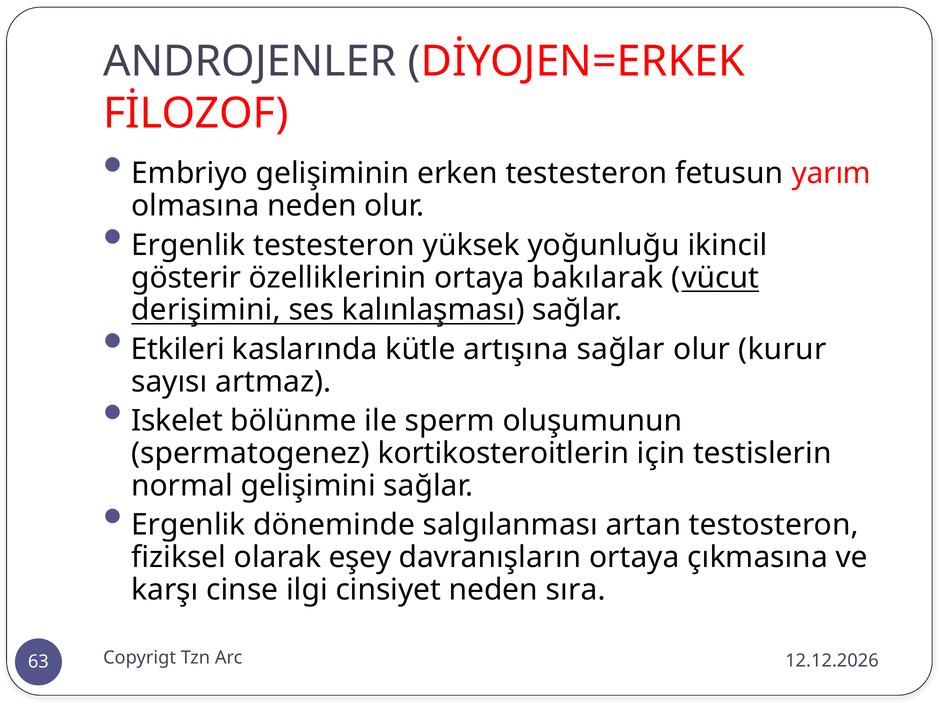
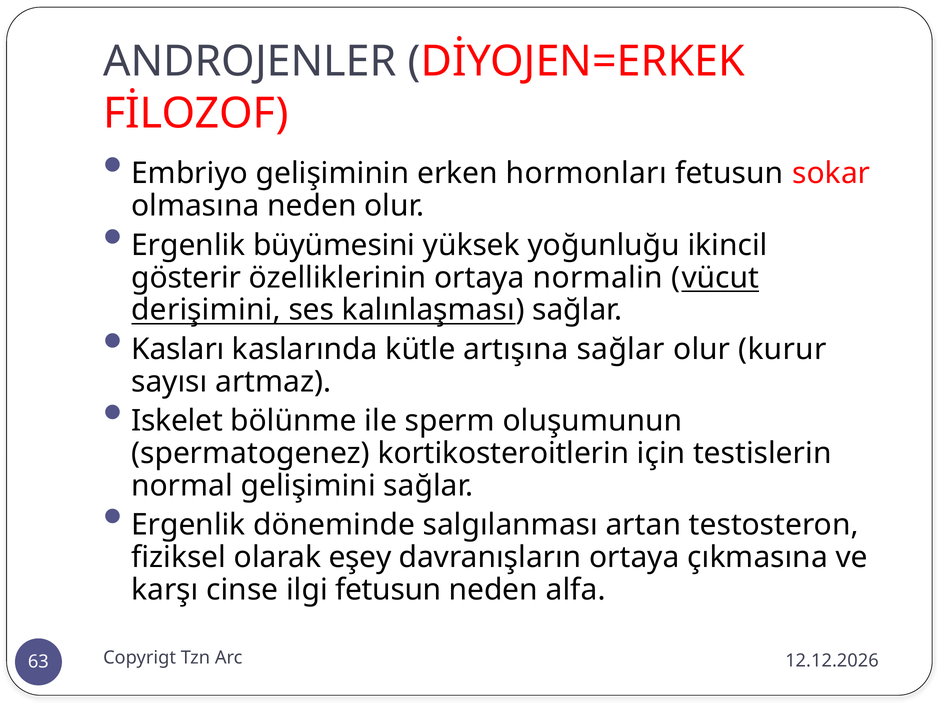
erken testesteron: testesteron -> hormonları (586, 173)
yarım: yarım -> sokar (831, 173)
Ergenlik testesteron: testesteron -> büyümesini (334, 245)
bakılarak: bakılarak -> normalin (598, 277)
Etkileri: Etkileri -> Kasları (178, 349)
ilgi cinsiyet: cinsiyet -> fetusun (388, 589)
sıra: sıra -> alfa (576, 589)
